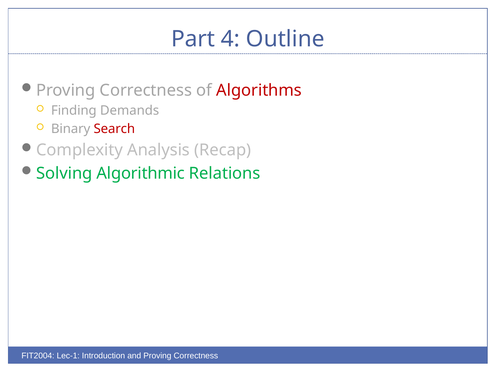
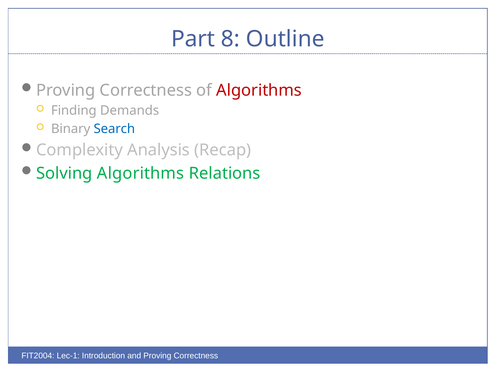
4: 4 -> 8 (231, 39)
Search colour: red -> blue (114, 129)
Solving Algorithmic: Algorithmic -> Algorithms (141, 173)
